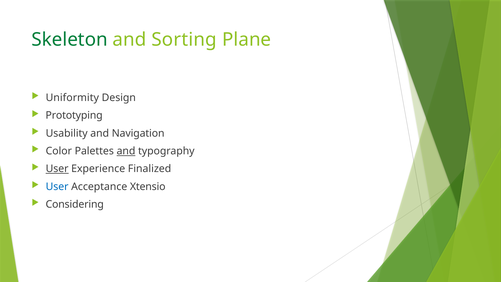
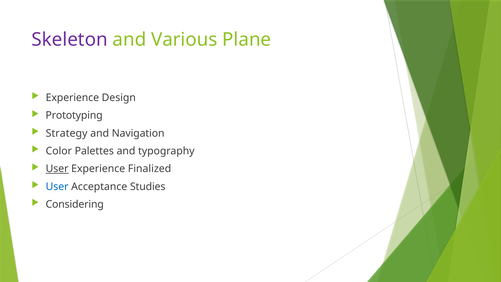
Skeleton colour: green -> purple (70, 40)
Sorting: Sorting -> Various (184, 40)
Uniformity: Uniformity -> Experience (72, 98)
Usability: Usability -> Strategy (67, 133)
and underline: present -> none (126, 151)
Xtensio: Xtensio -> Studies (148, 187)
